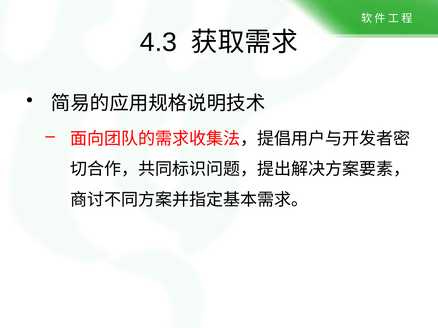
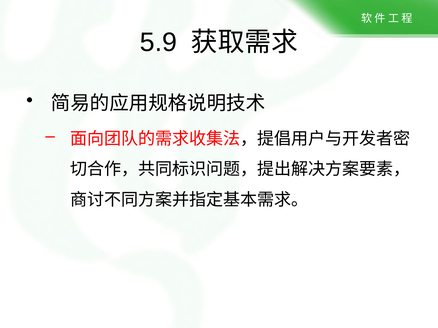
4.3: 4.3 -> 5.9 (158, 42)
